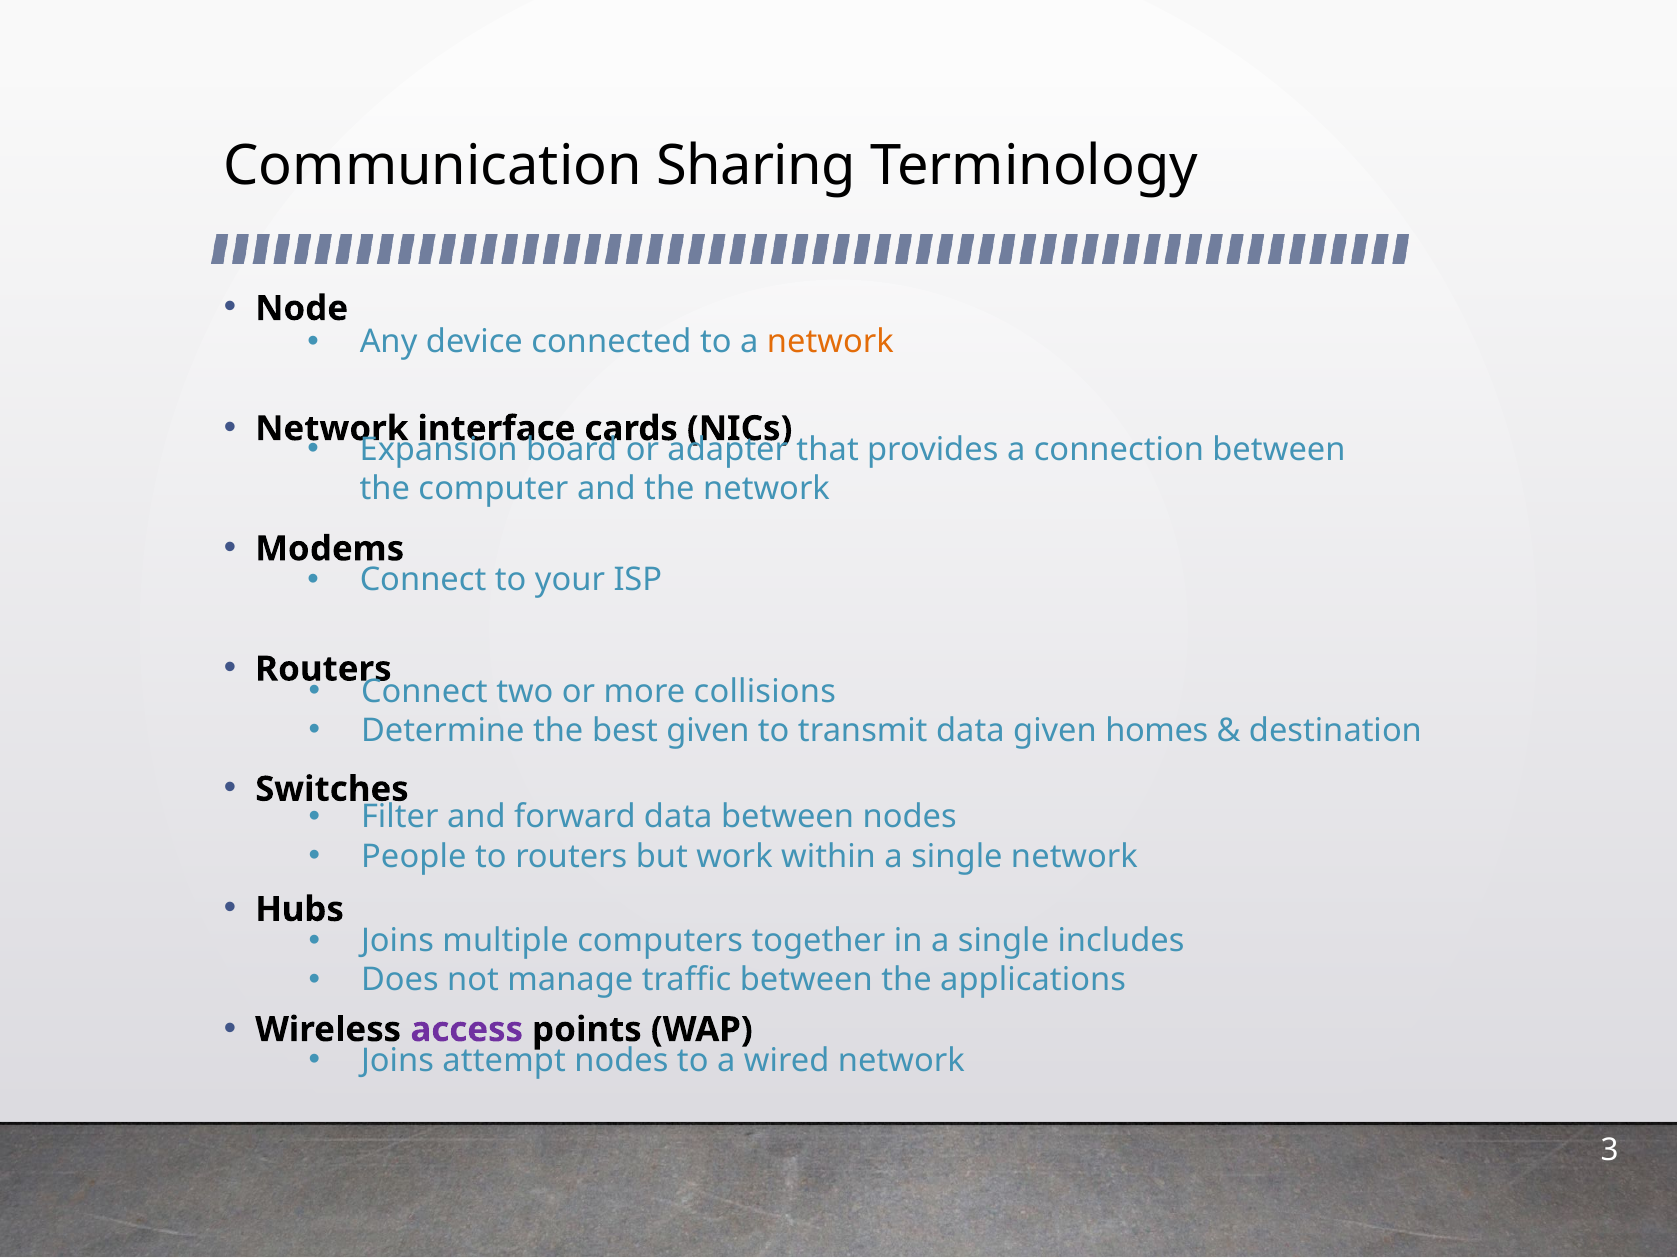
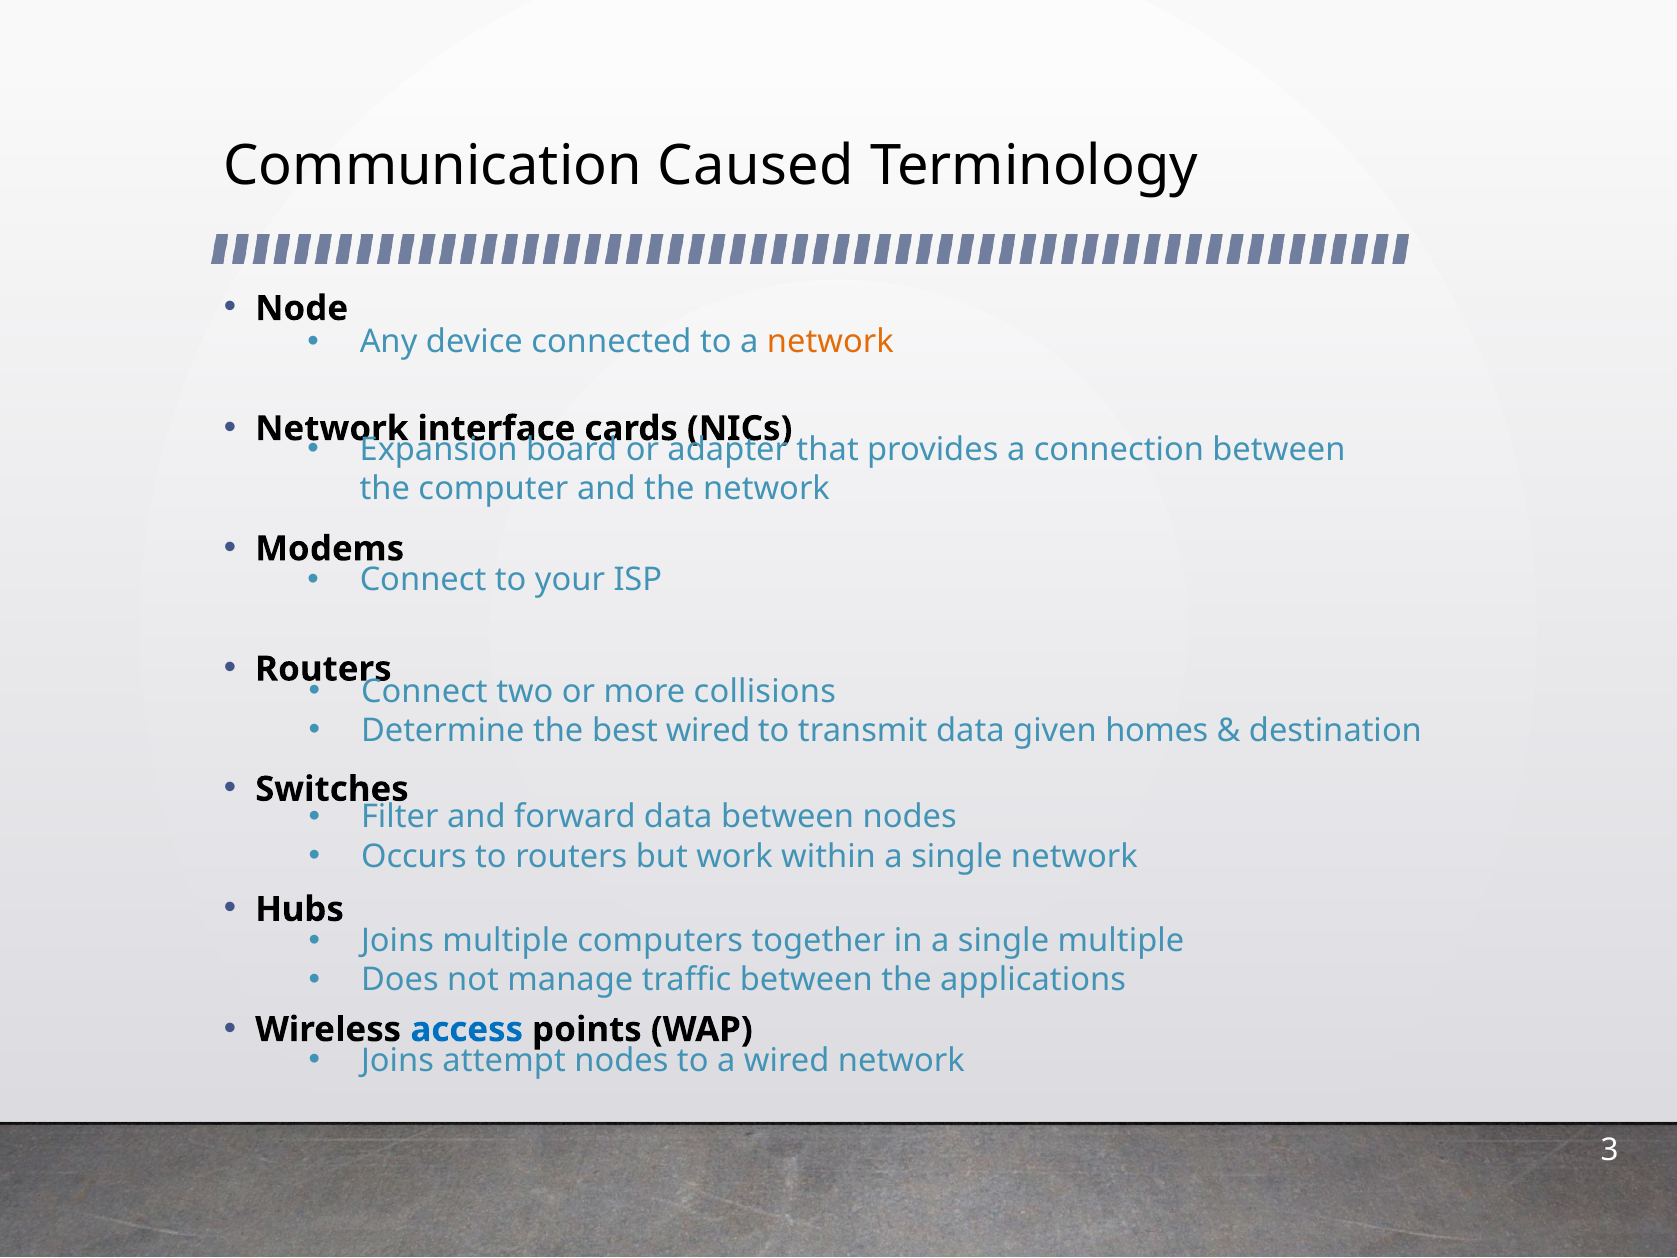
Sharing: Sharing -> Caused (756, 166)
best given: given -> wired (708, 731)
People: People -> Occurs (414, 856)
single includes: includes -> multiple (1121, 941)
access colour: purple -> blue (467, 1029)
